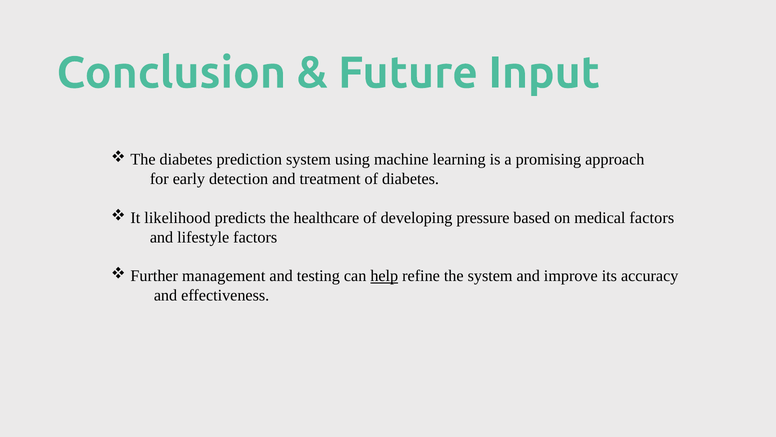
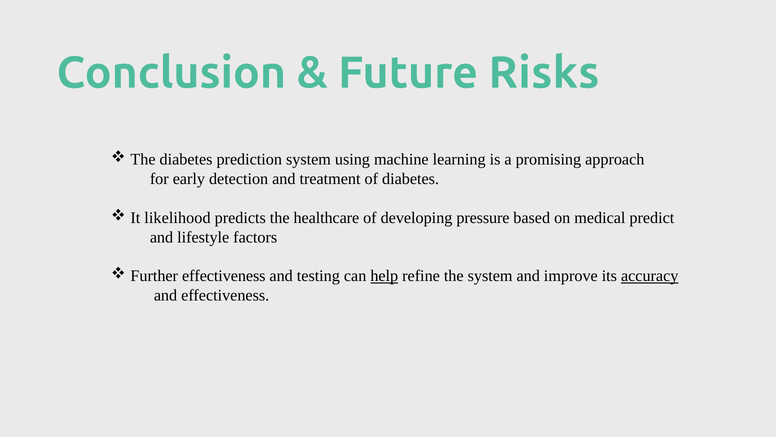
Input: Input -> Risks (544, 73)
medical factors: factors -> predict (652, 218)
Further management: management -> effectiveness (224, 276)
accuracy underline: none -> present (650, 276)
